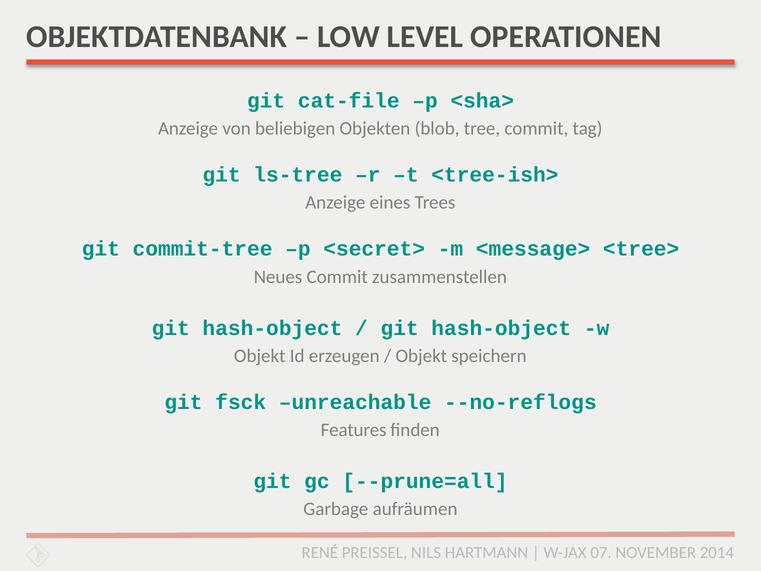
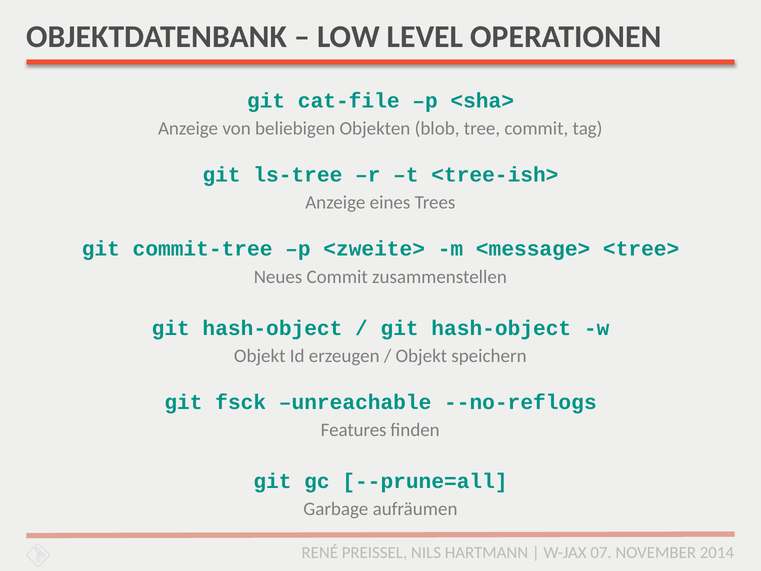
<secret>: <secret> -> <zweite> (374, 249)
